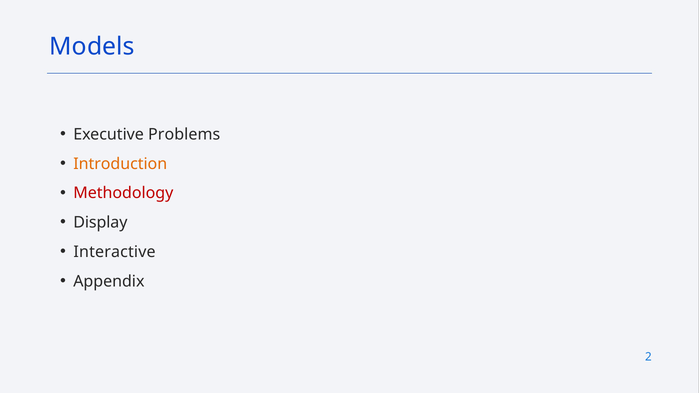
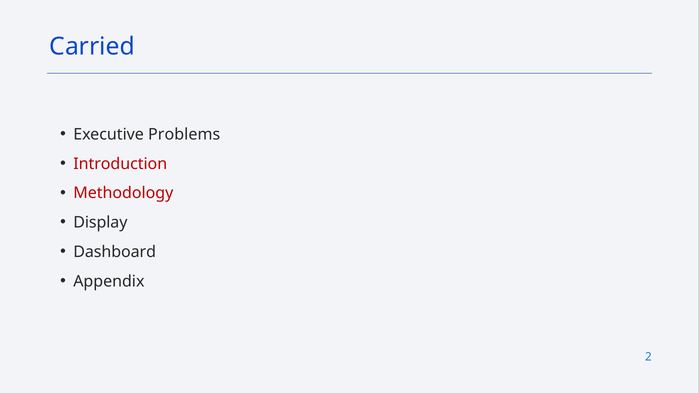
Models: Models -> Carried (92, 47)
Introduction colour: orange -> red (120, 164)
Interactive: Interactive -> Dashboard (115, 252)
